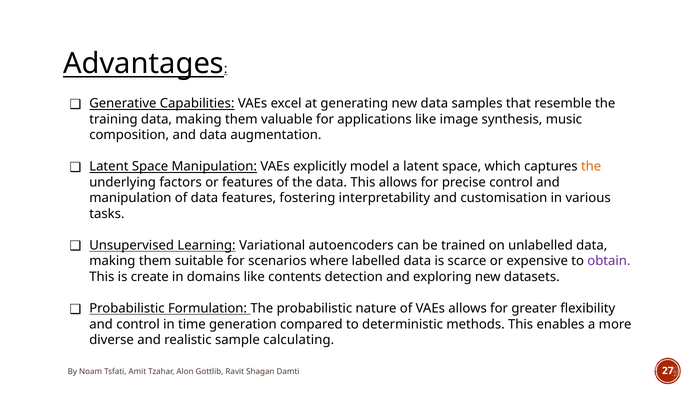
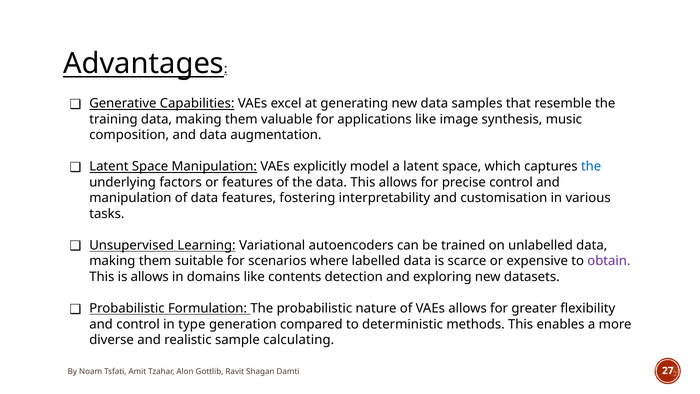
the colour: orange -> blue (591, 166)
is create: create -> allows (150, 277)
time: time -> type (192, 324)
